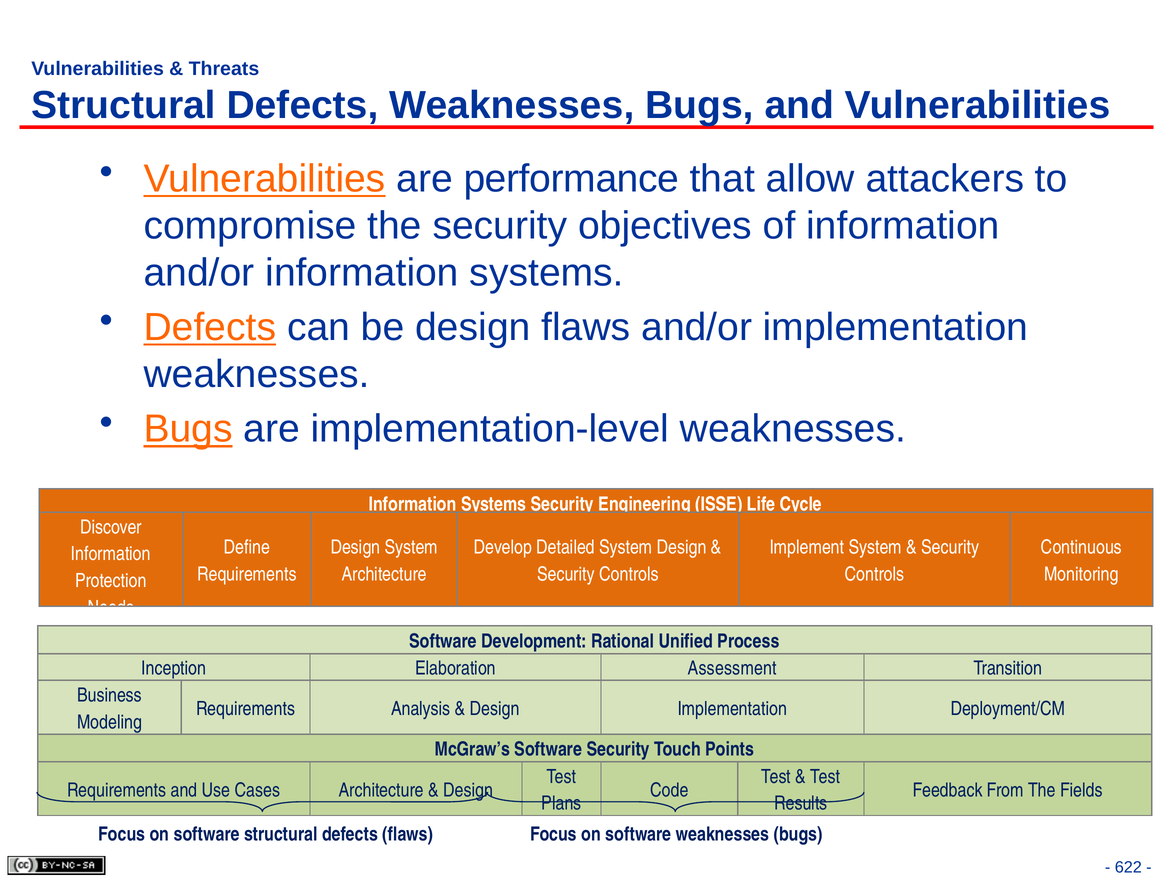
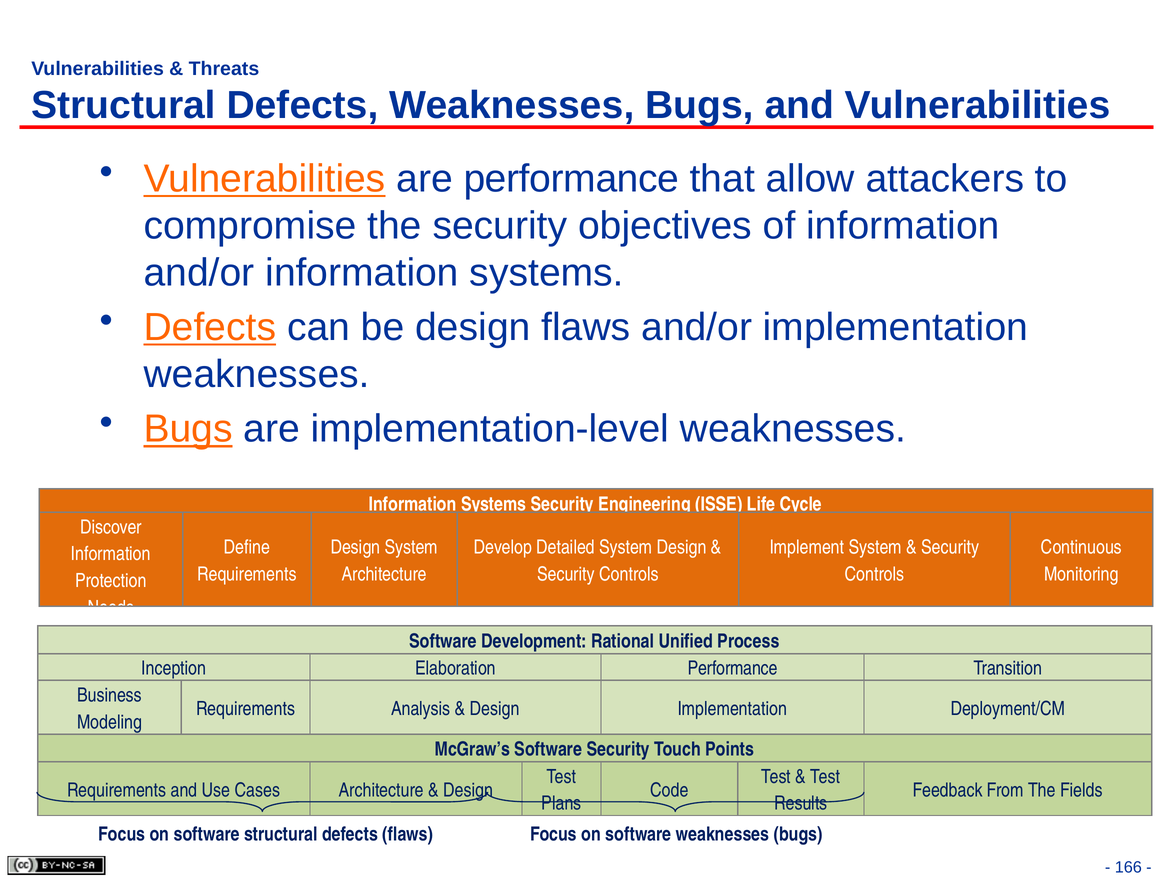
Elaboration Assessment: Assessment -> Performance (733, 668)
622: 622 -> 166 (1128, 867)
